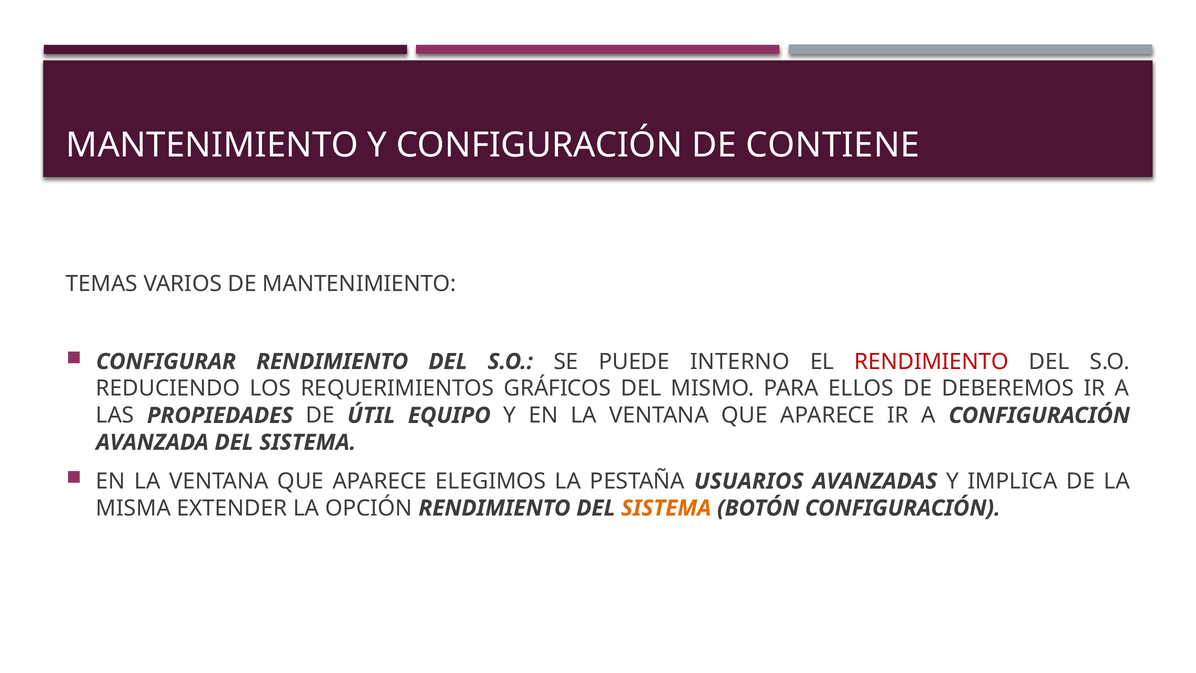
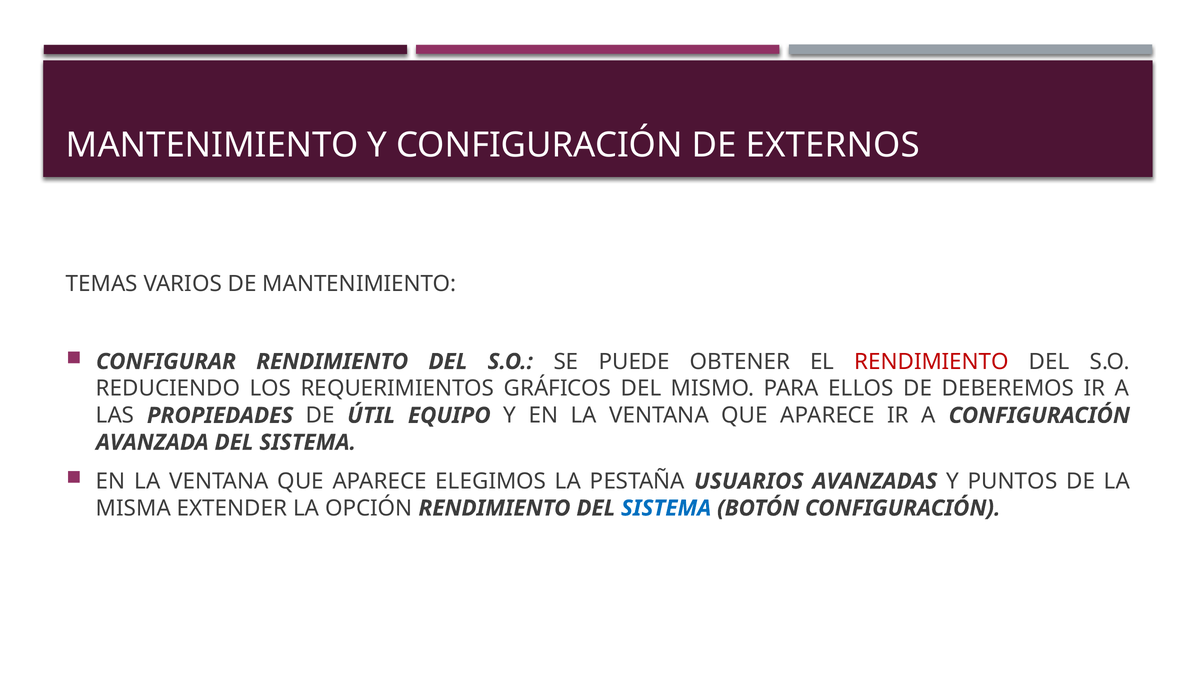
CONTIENE: CONTIENE -> EXTERNOS (833, 145)
INTERNO: INTERNO -> OBTENER (740, 361)
IMPLICA: IMPLICA -> PUNTOS (1013, 481)
SISTEMA colour: orange -> blue (666, 508)
